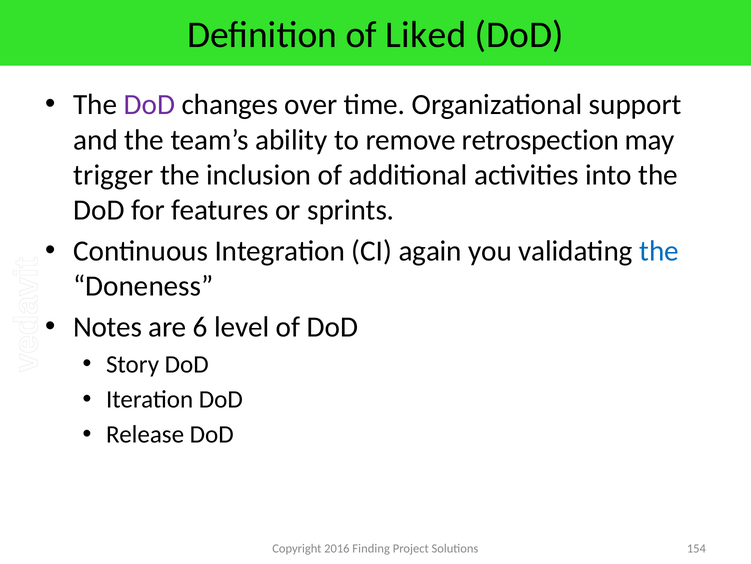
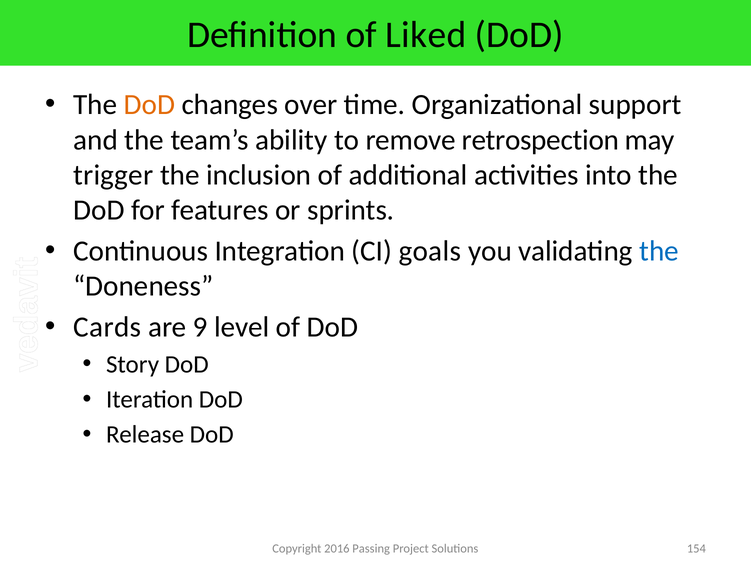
DoD colour: purple -> orange (149, 105)
again: again -> goals (430, 251)
Notes: Notes -> Cards (107, 327)
6: 6 -> 9 (200, 327)
Finding: Finding -> Passing (371, 548)
